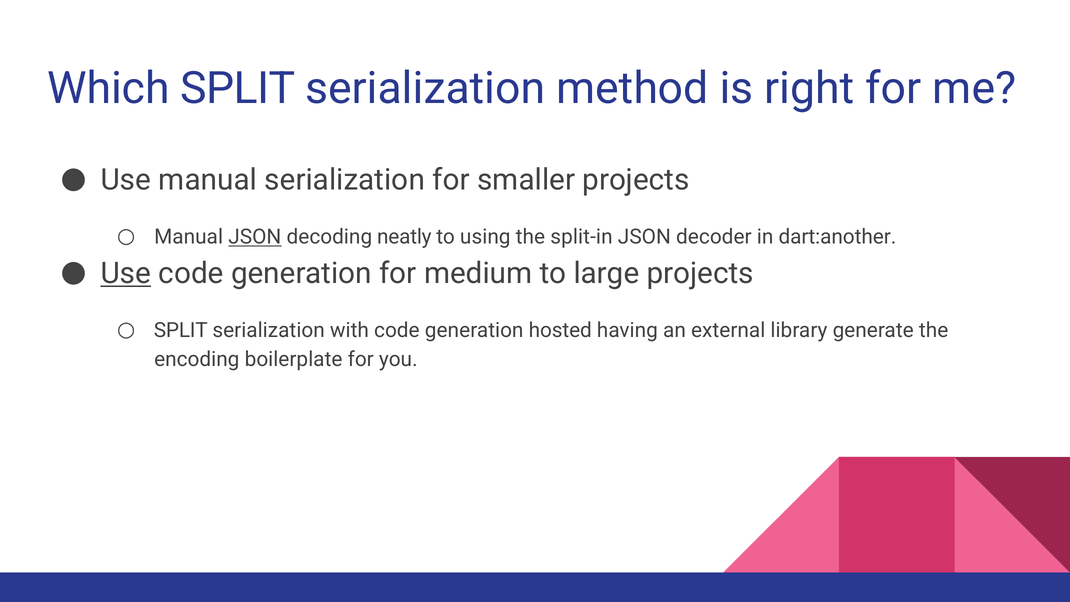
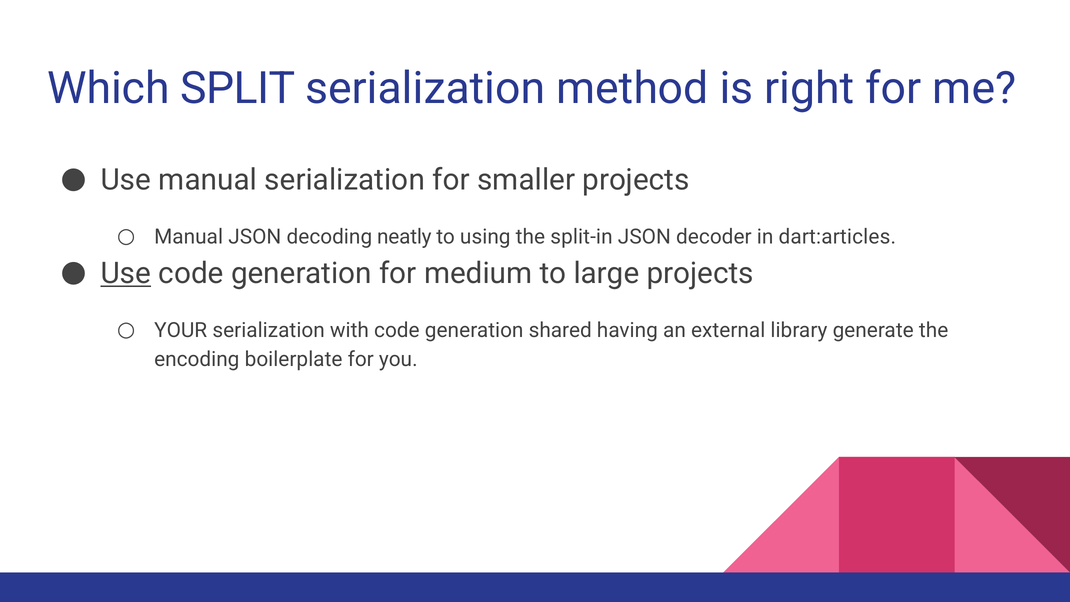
JSON underline: present -> none (255, 237)
dart:another: dart:another -> dart:articles (837, 237)
SPLIT: SPLIT -> YOUR (181, 331)
hosted: hosted -> shared (560, 331)
